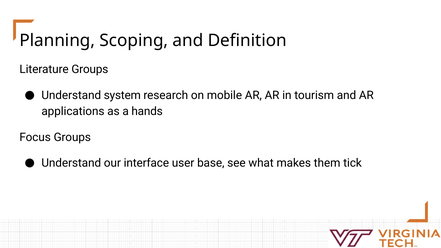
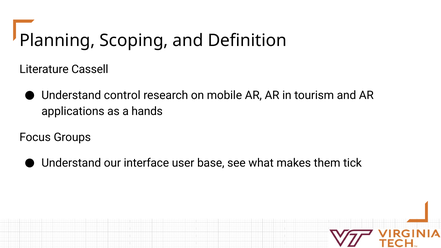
Literature Groups: Groups -> Cassell (90, 69)
system: system -> control (122, 95)
